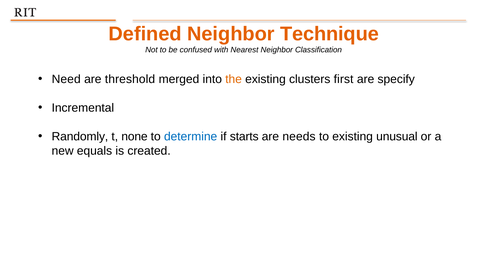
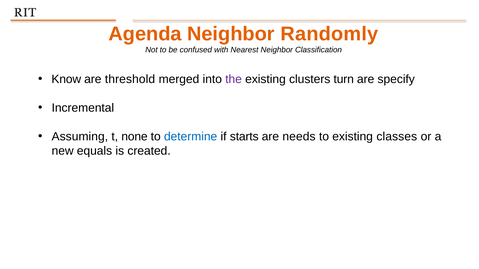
Defined: Defined -> Agenda (145, 34)
Technique: Technique -> Randomly (329, 34)
Need: Need -> Know (66, 79)
the colour: orange -> purple (234, 79)
first: first -> turn (344, 79)
Randomly: Randomly -> Assuming (80, 137)
unusual: unusual -> classes (397, 137)
